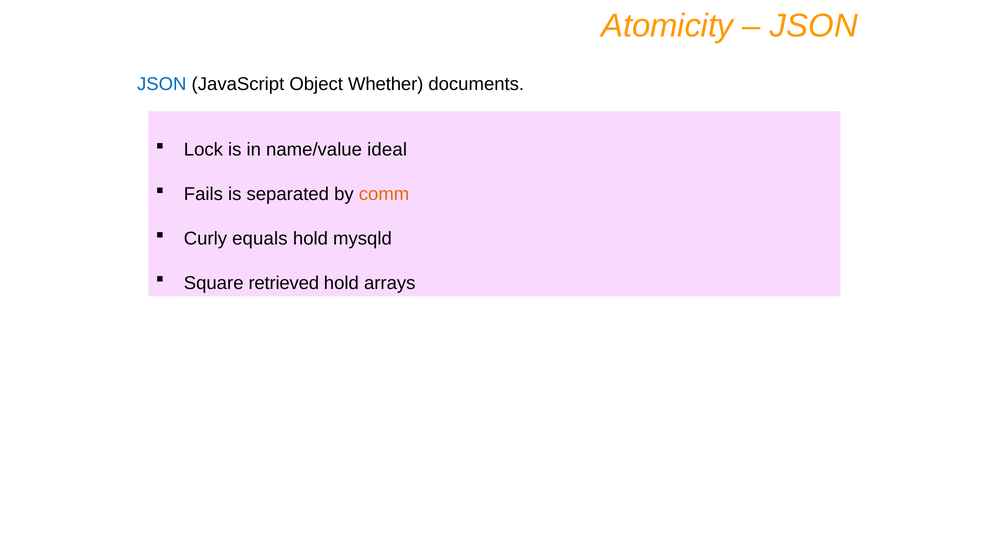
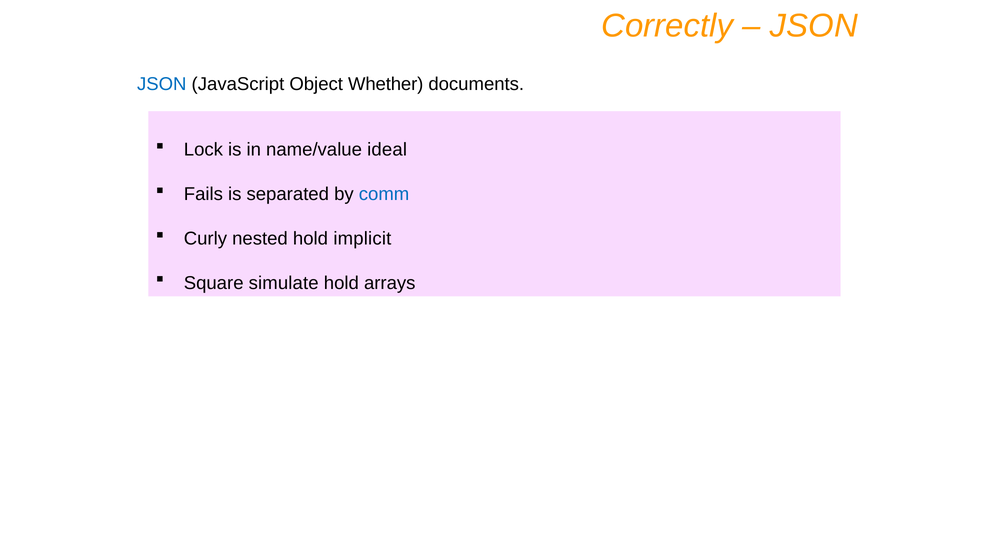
Atomicity: Atomicity -> Correctly (667, 26)
comm colour: orange -> blue (384, 194)
equals: equals -> nested (260, 239)
mysqld: mysqld -> implicit (362, 239)
retrieved: retrieved -> simulate (284, 283)
